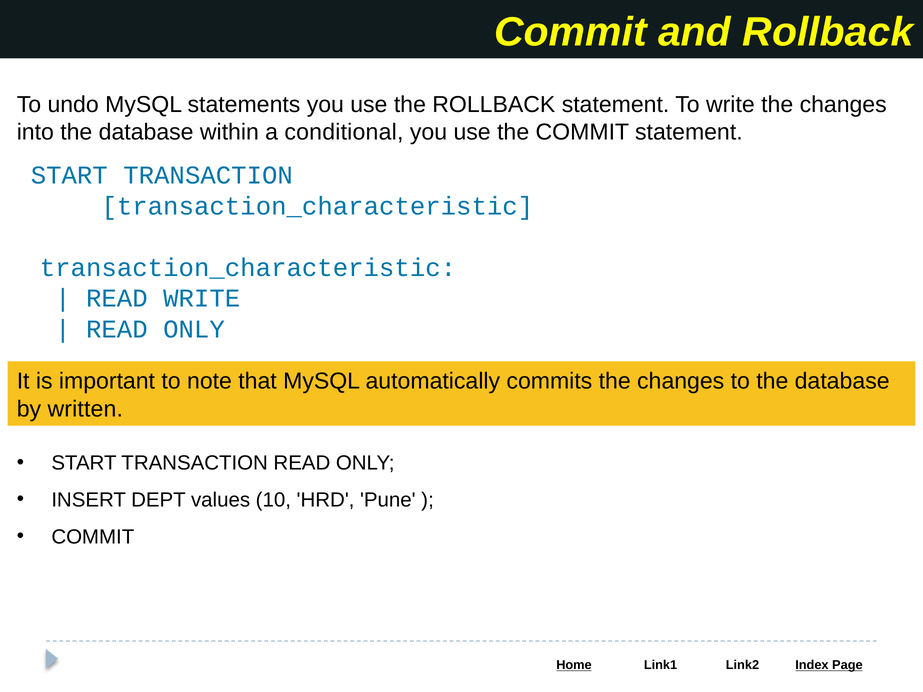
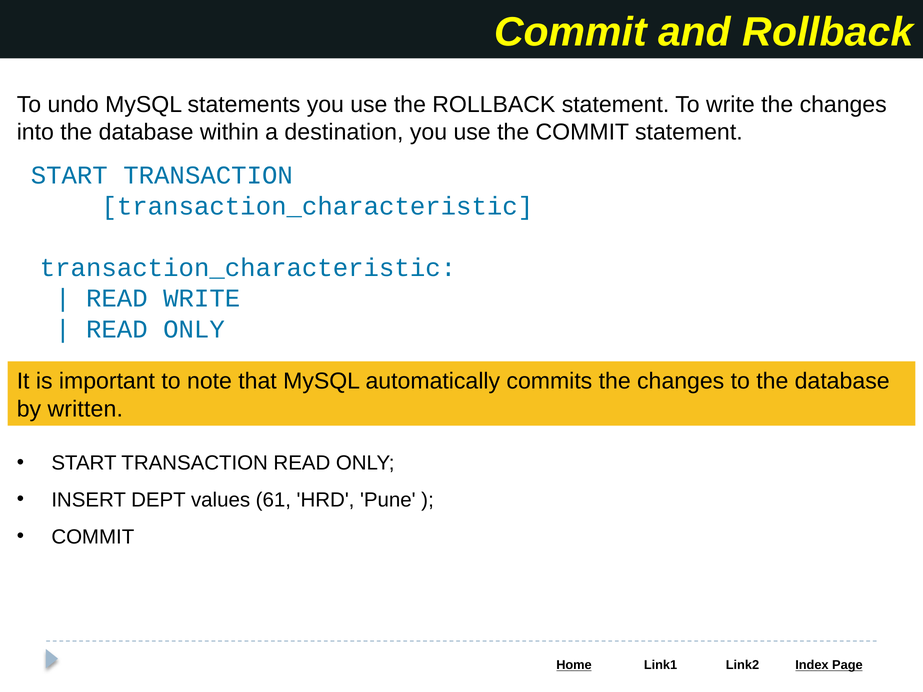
conditional: conditional -> destination (344, 132)
10: 10 -> 61 (273, 500)
